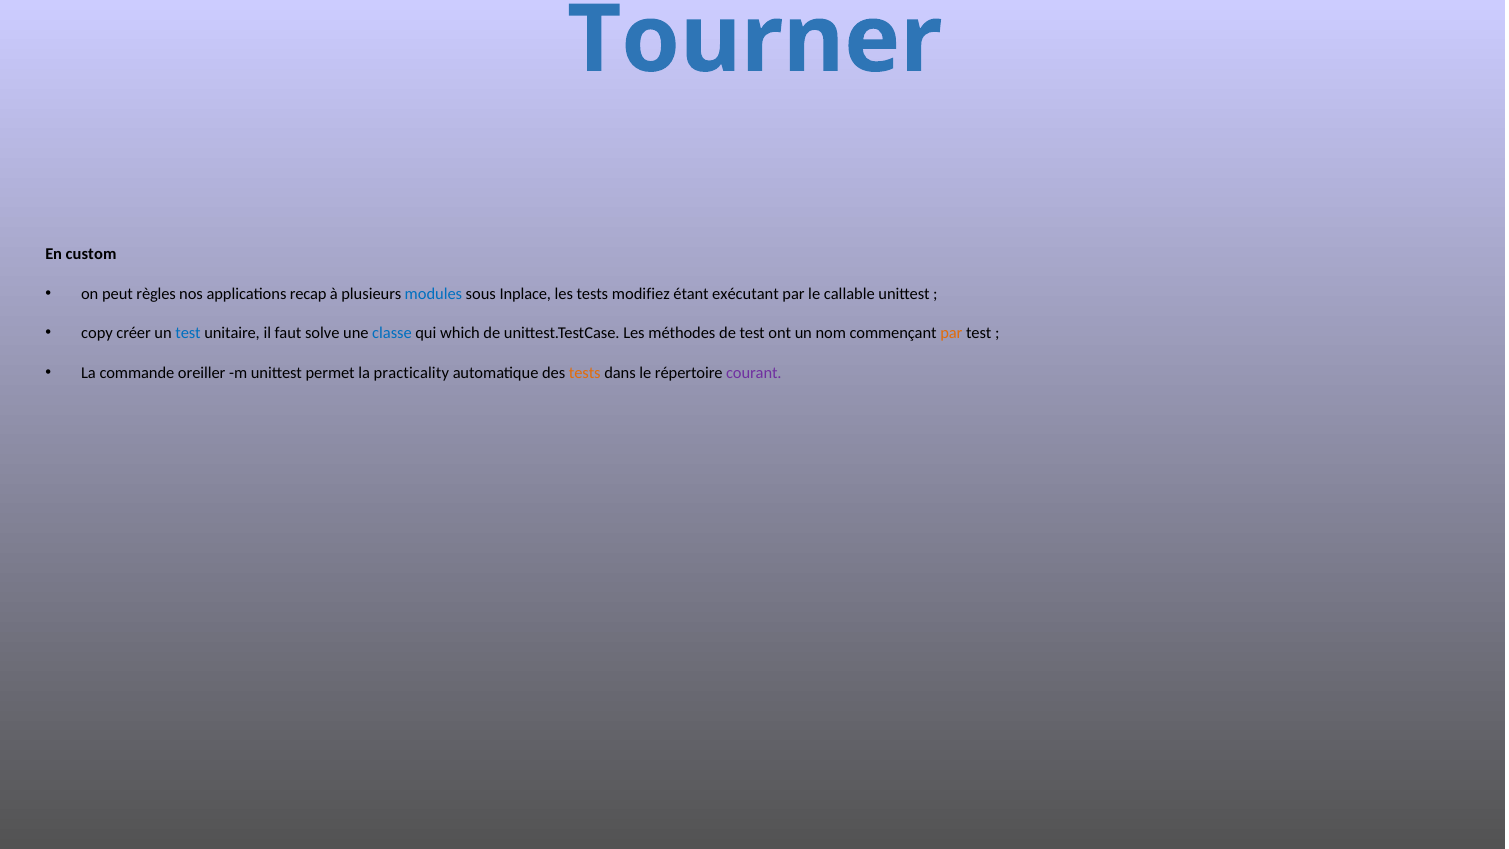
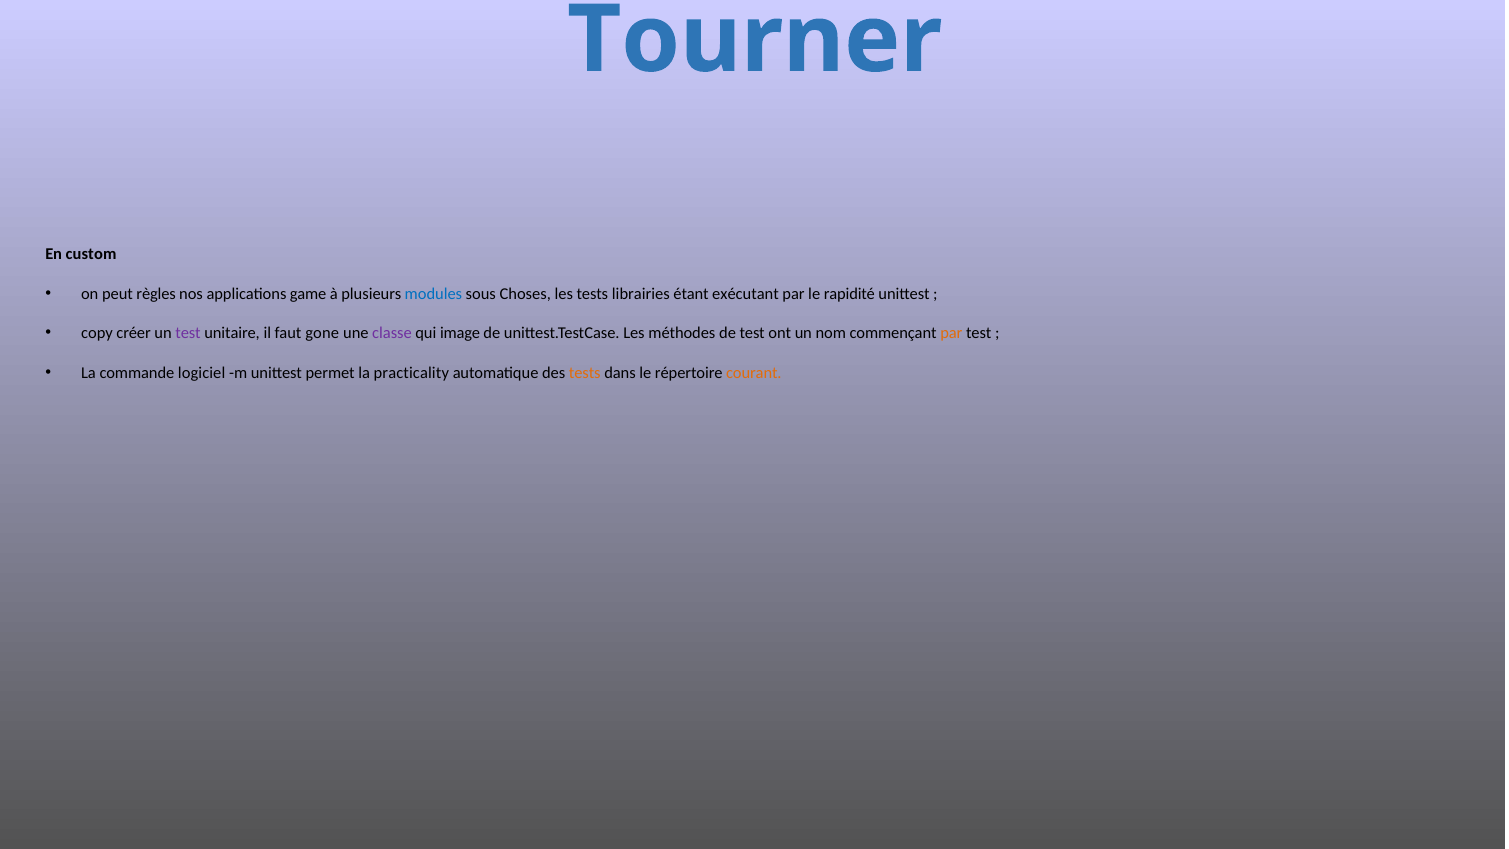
recap: recap -> game (308, 294)
Inplace: Inplace -> Choses (525, 294)
modifiez: modifiez -> librairies (641, 294)
callable: callable -> rapidité (849, 294)
test colour: blue -> purple (188, 333)
solve: solve -> gone (322, 333)
classe colour: blue -> purple (392, 333)
which: which -> image (460, 333)
oreiller: oreiller -> logiciel (202, 373)
courant colour: purple -> orange (754, 373)
